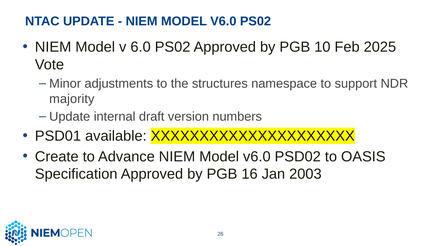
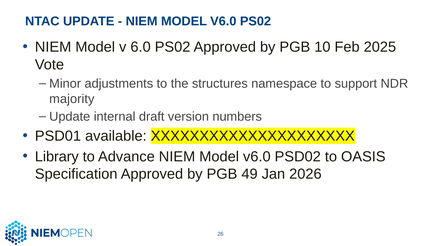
Create: Create -> Library (57, 156)
16: 16 -> 49 (250, 174)
2003: 2003 -> 2026 (305, 174)
